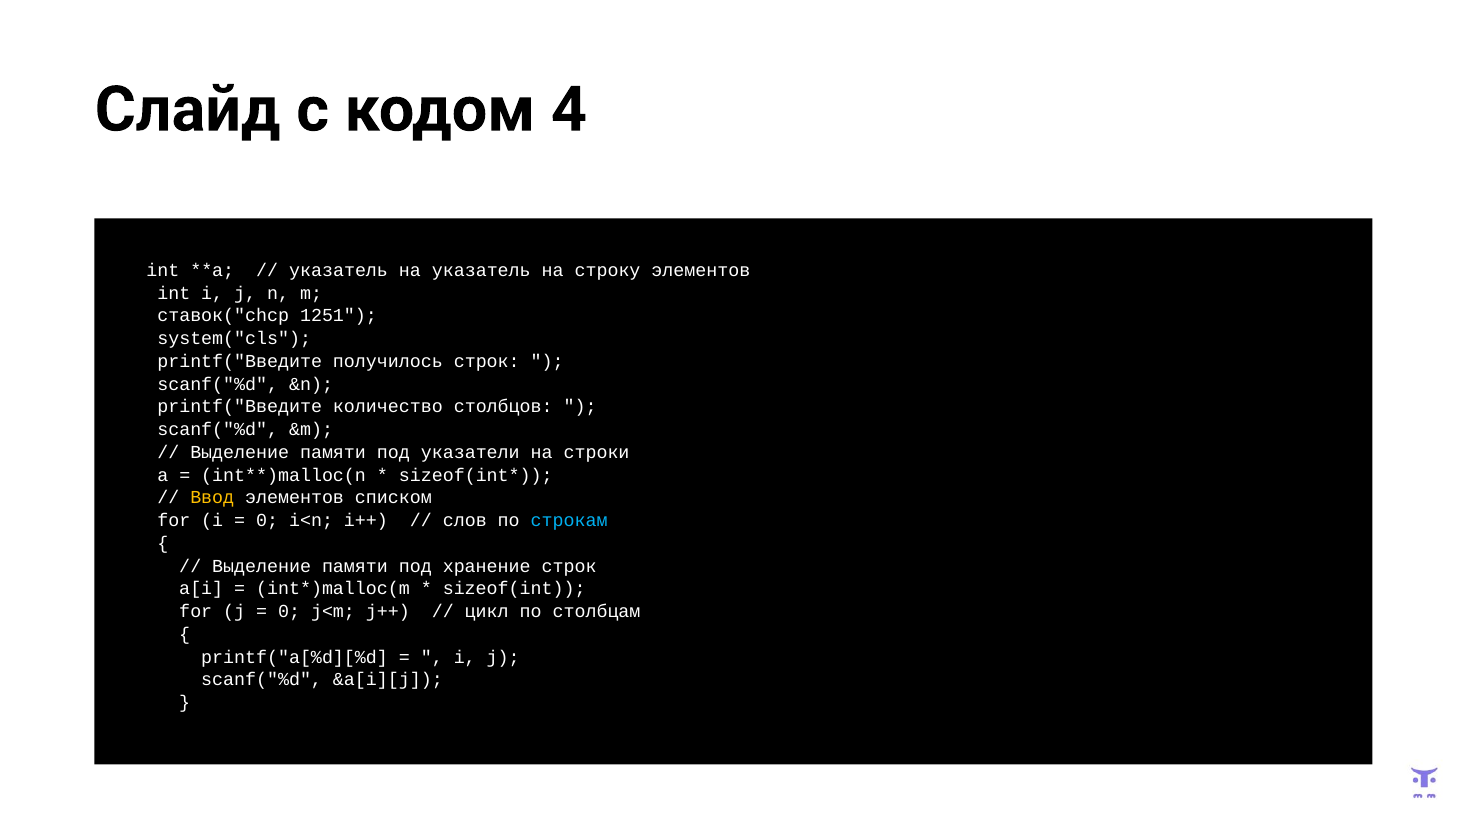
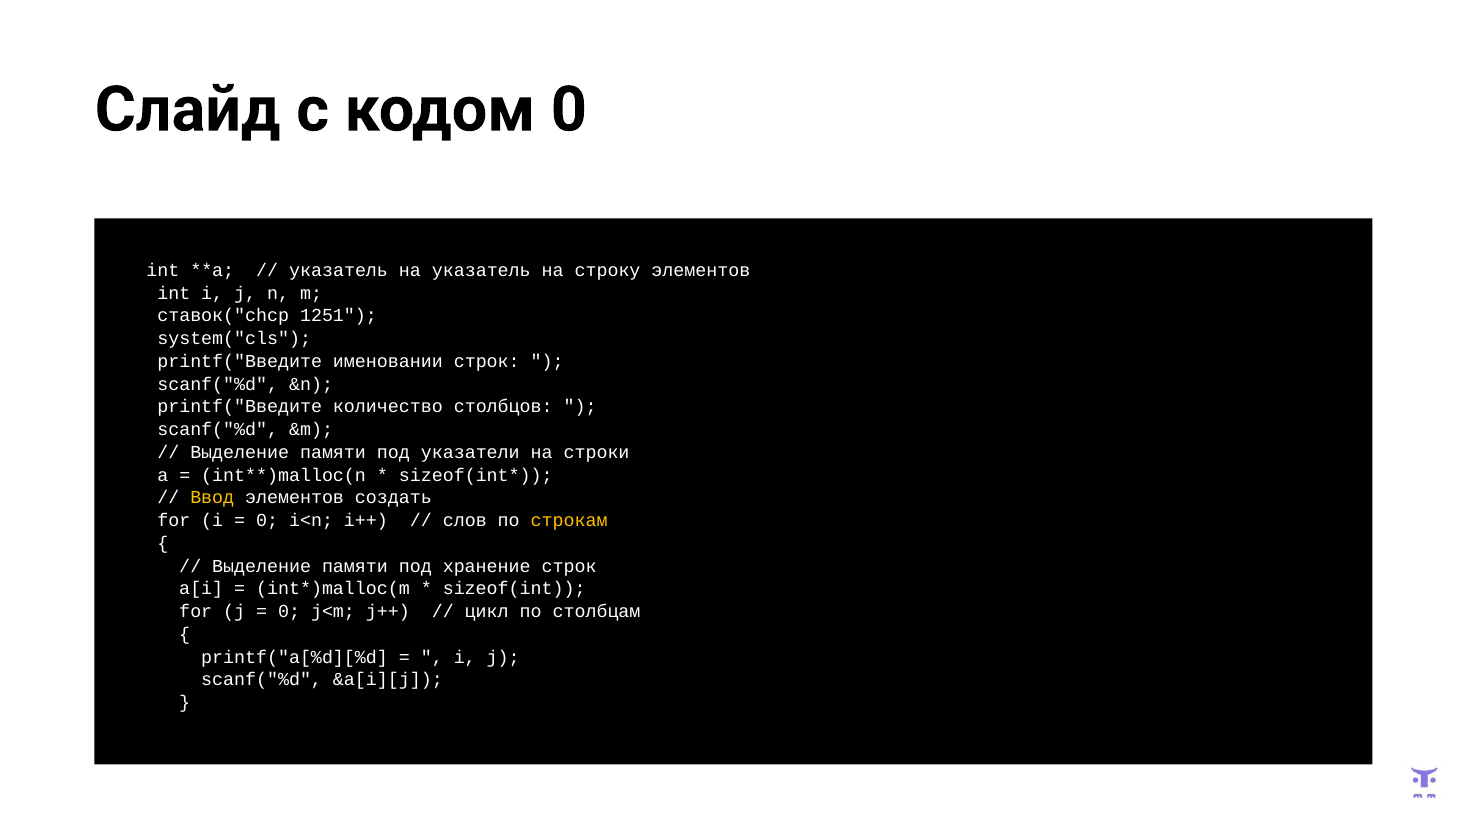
кодом 4: 4 -> 0 (569, 110)
получилось: получилось -> именовании (388, 361)
списком: списком -> создать (393, 498)
строкам colour: light blue -> yellow (569, 521)
